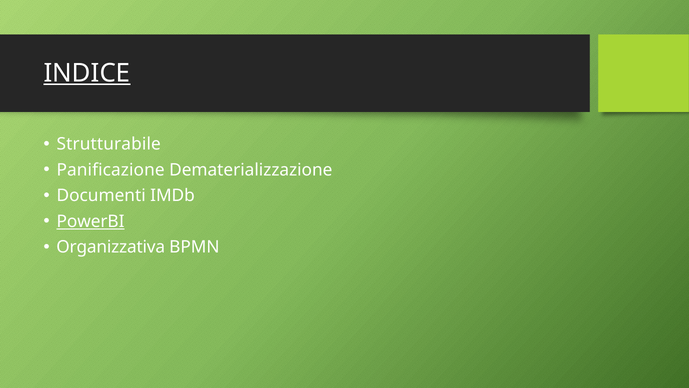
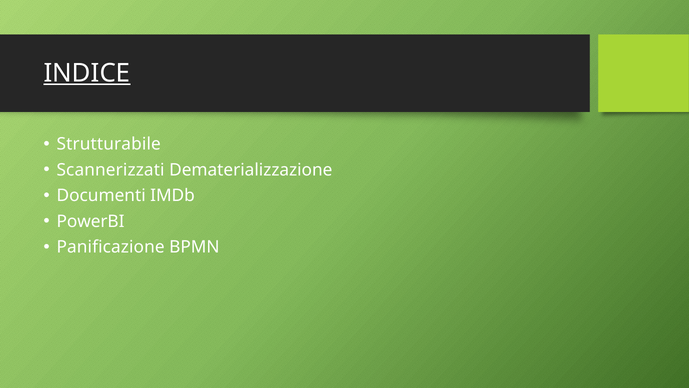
Panificazione: Panificazione -> Scannerizzati (111, 170)
PowerBI underline: present -> none (91, 221)
Organizzativa: Organizzativa -> Panificazione (111, 247)
